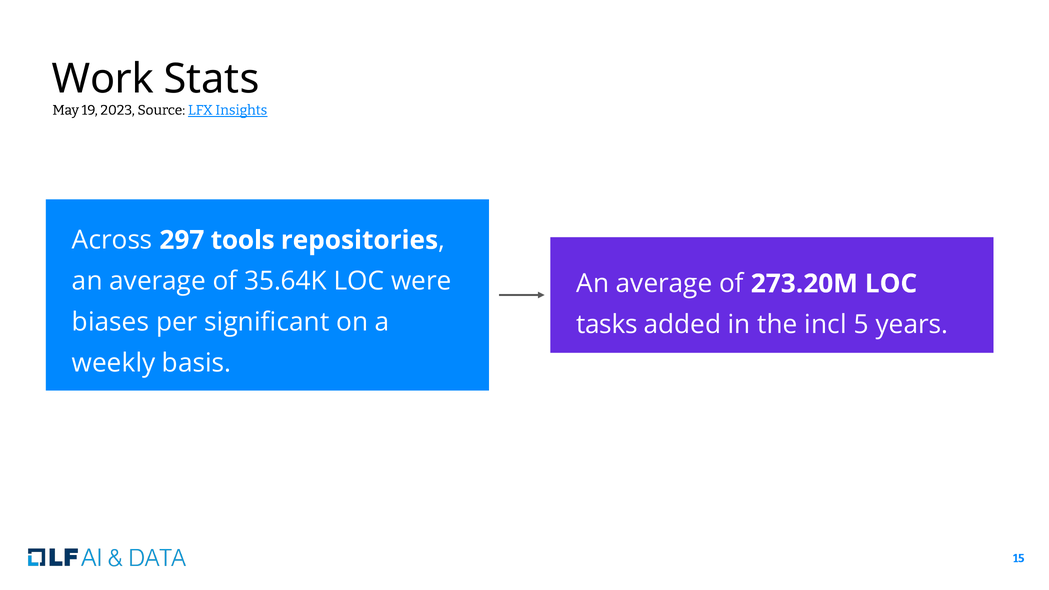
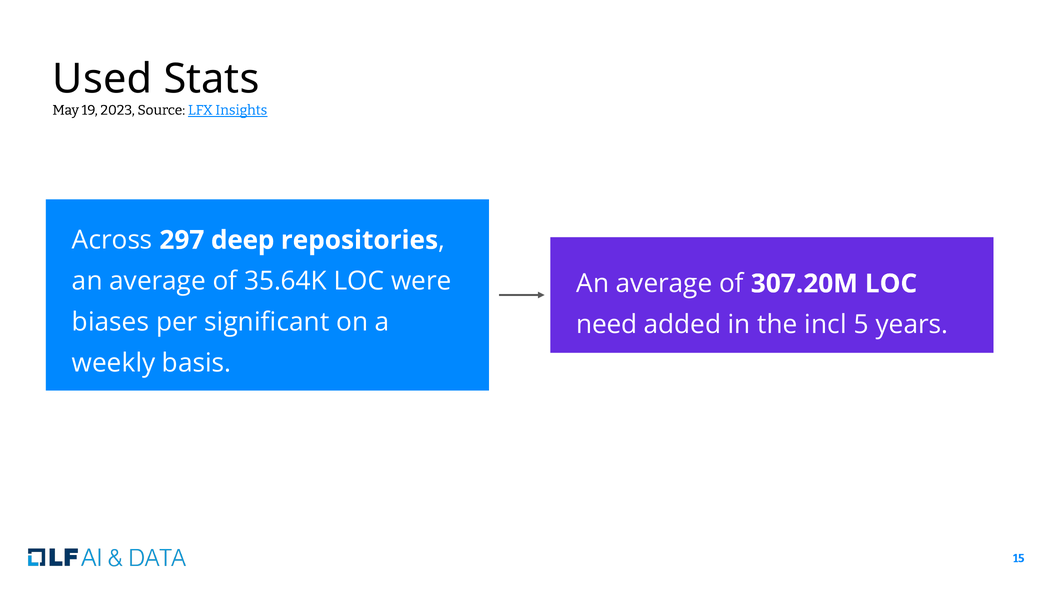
Work: Work -> Used (102, 79)
tools: tools -> deep (243, 240)
273.20M: 273.20M -> 307.20M (804, 284)
tasks: tasks -> need (607, 325)
